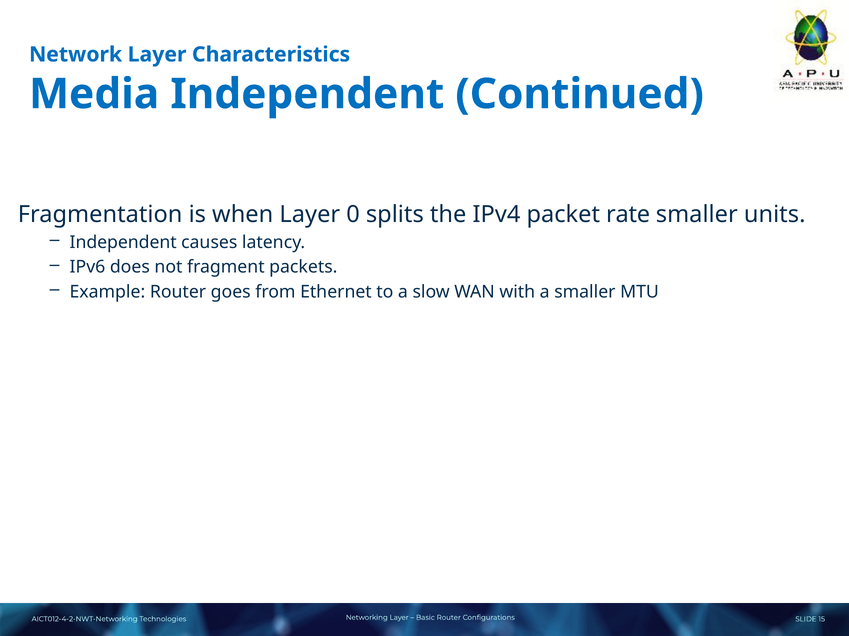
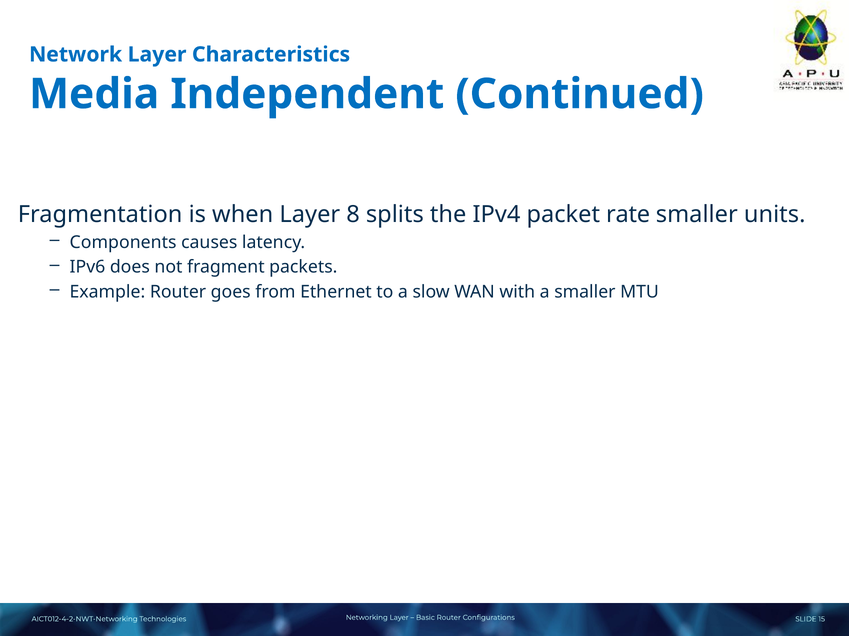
0: 0 -> 8 (353, 215)
Independent: Independent -> Components (123, 243)
